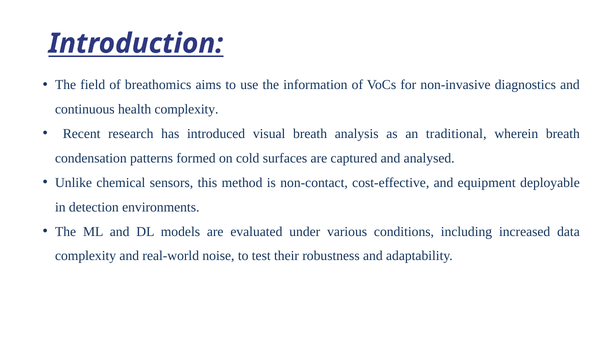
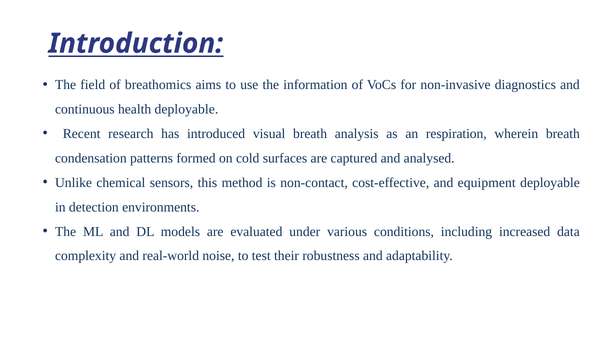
health complexity: complexity -> deployable (186, 109)
traditional: traditional -> respiration (456, 134)
